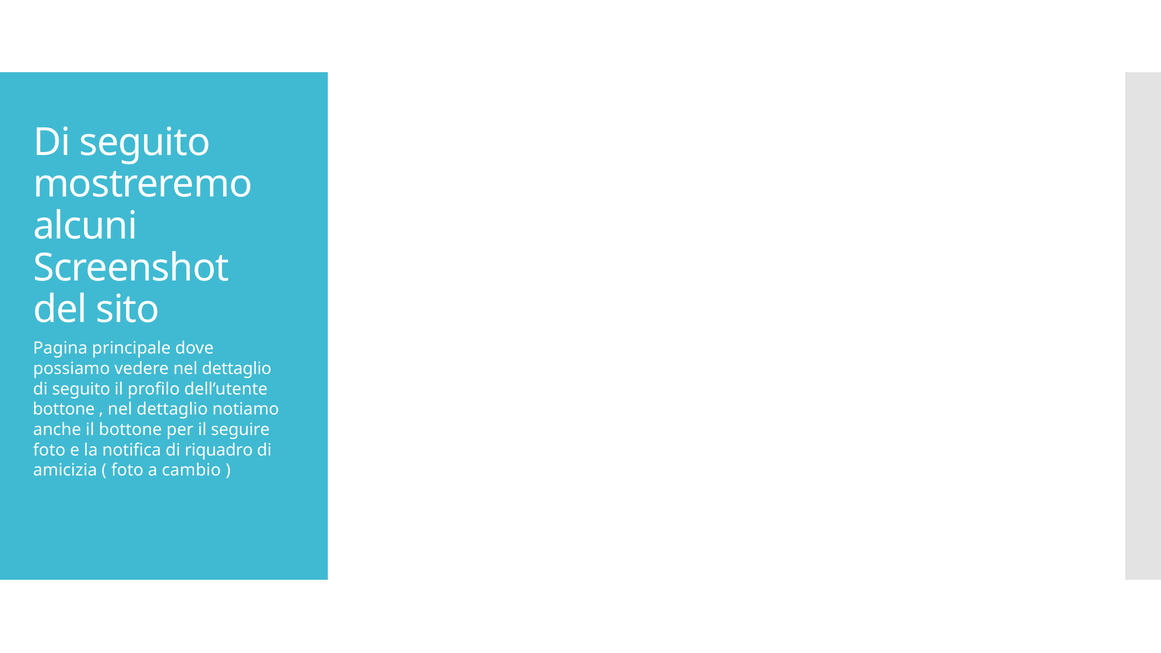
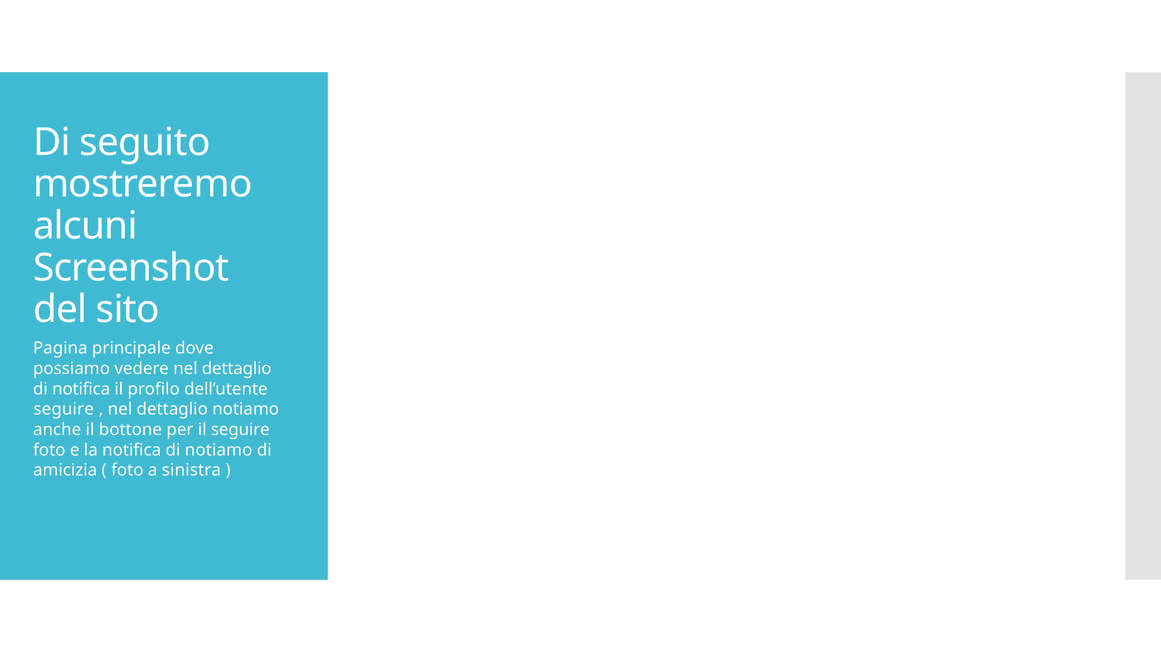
seguito: seguito -> notifica (81, 389)
bottone: bottone -> seguire (64, 409)
di riquadro: riquadro -> notiamo (219, 450)
cambio: cambio -> sinistra (191, 470)
